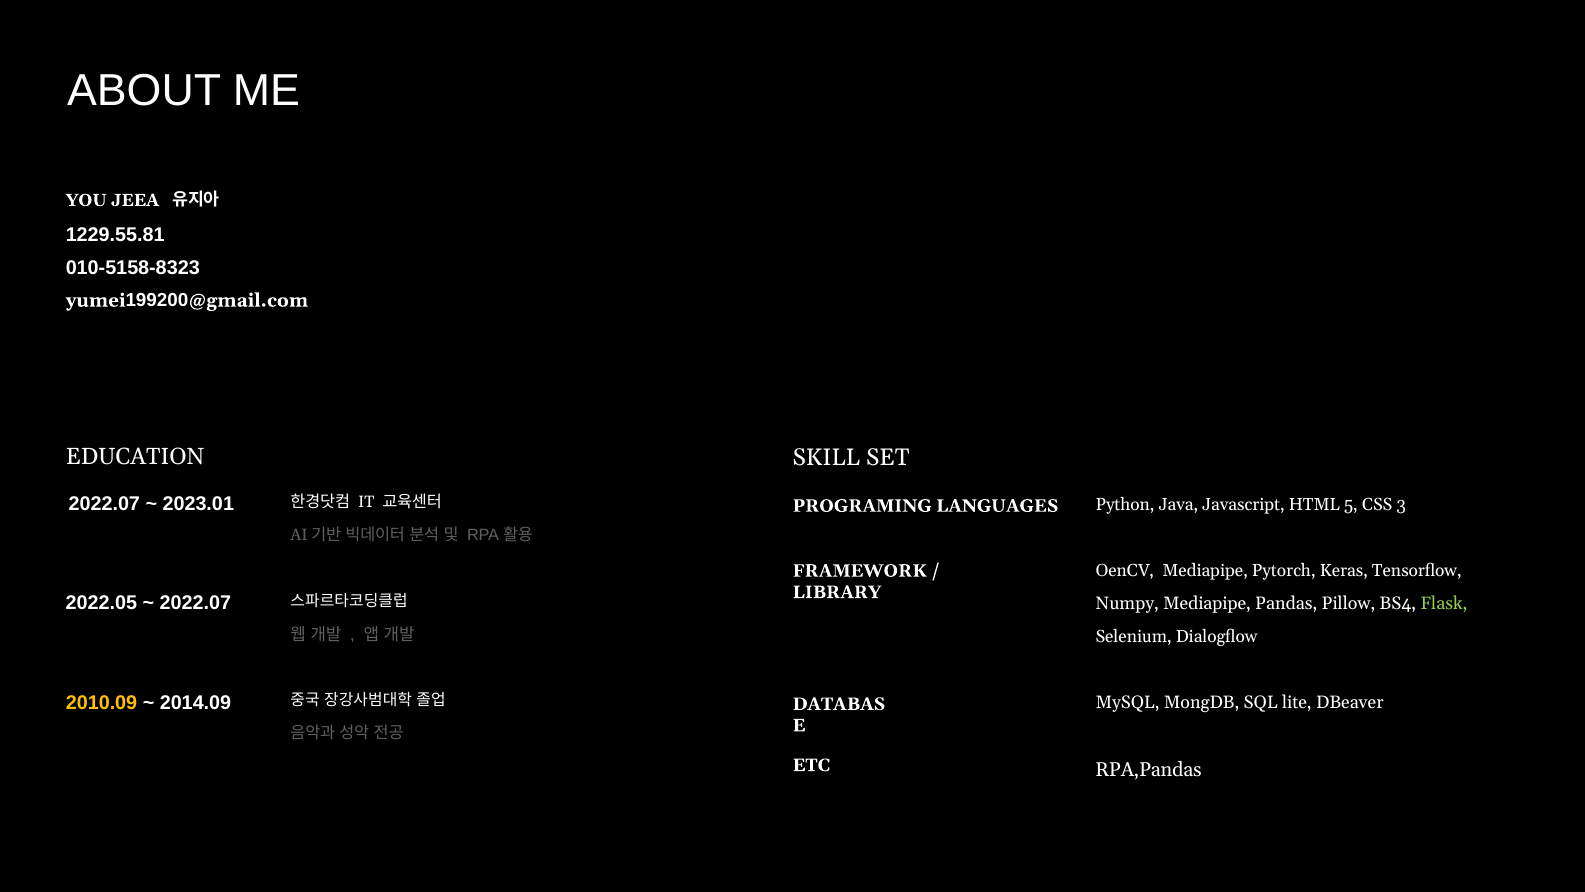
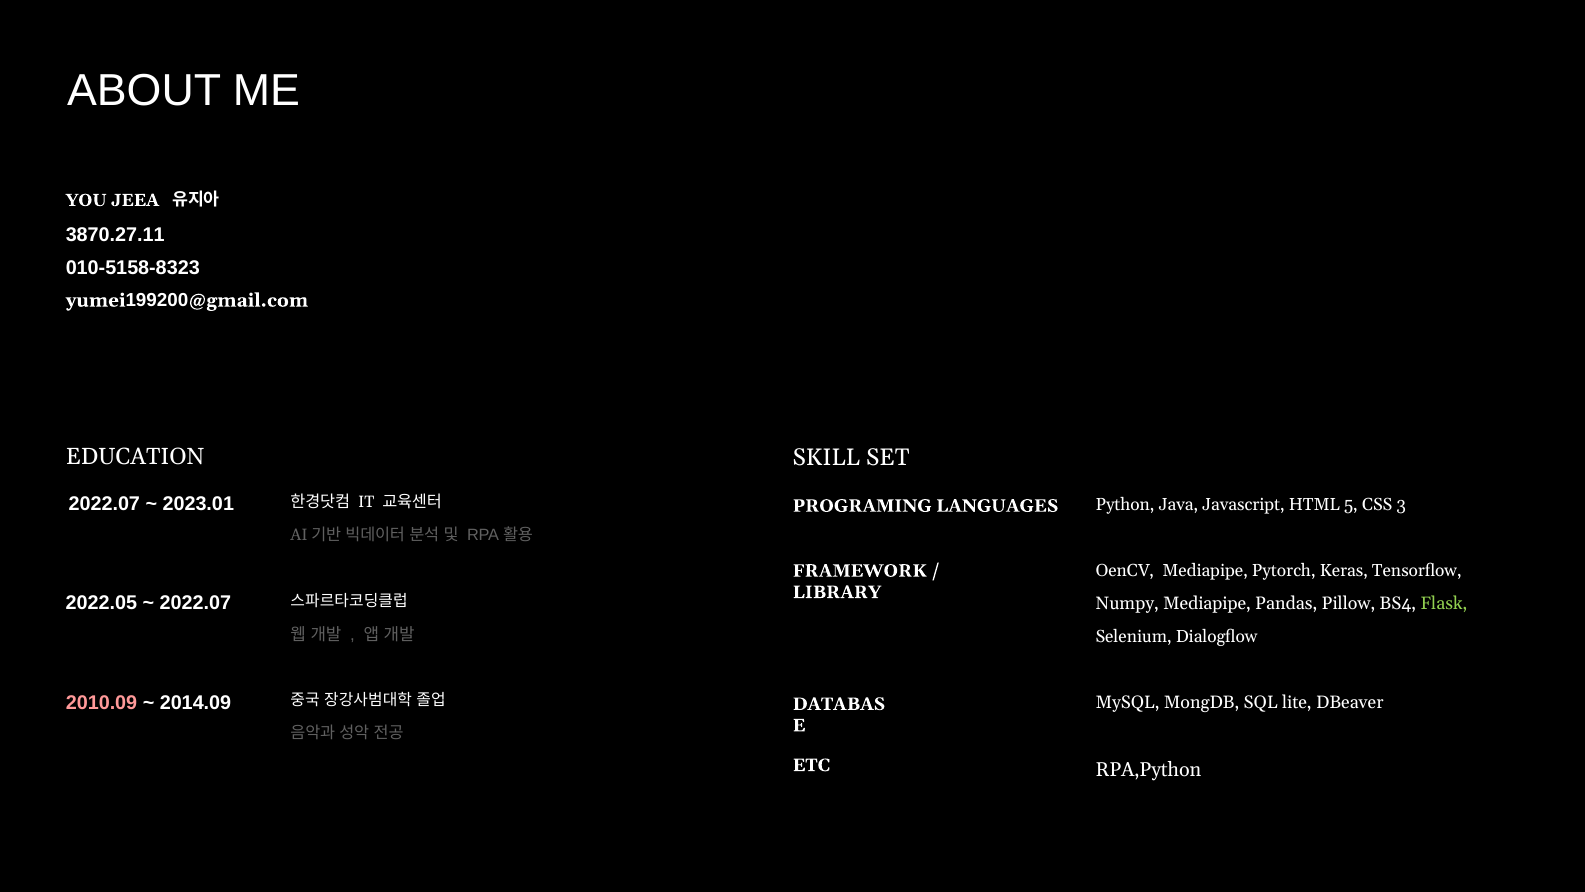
1229.55.81: 1229.55.81 -> 3870.27.11 (115, 235)
2010.09 colour: yellow -> pink (102, 702)
RPA,Pandas: RPA,Pandas -> RPA,Python (1148, 770)
